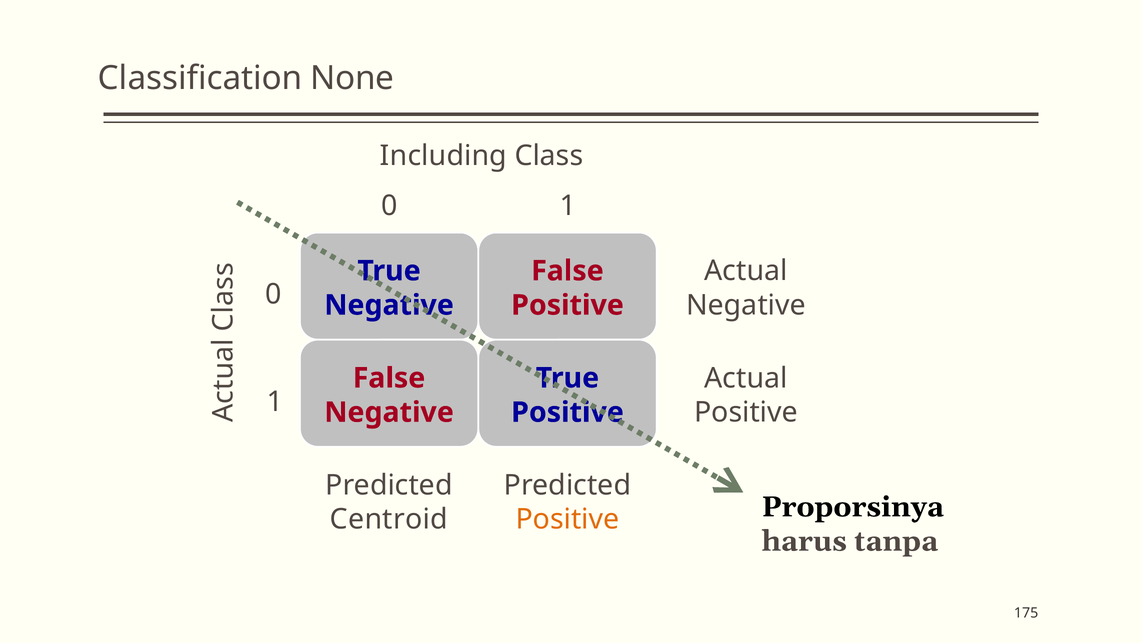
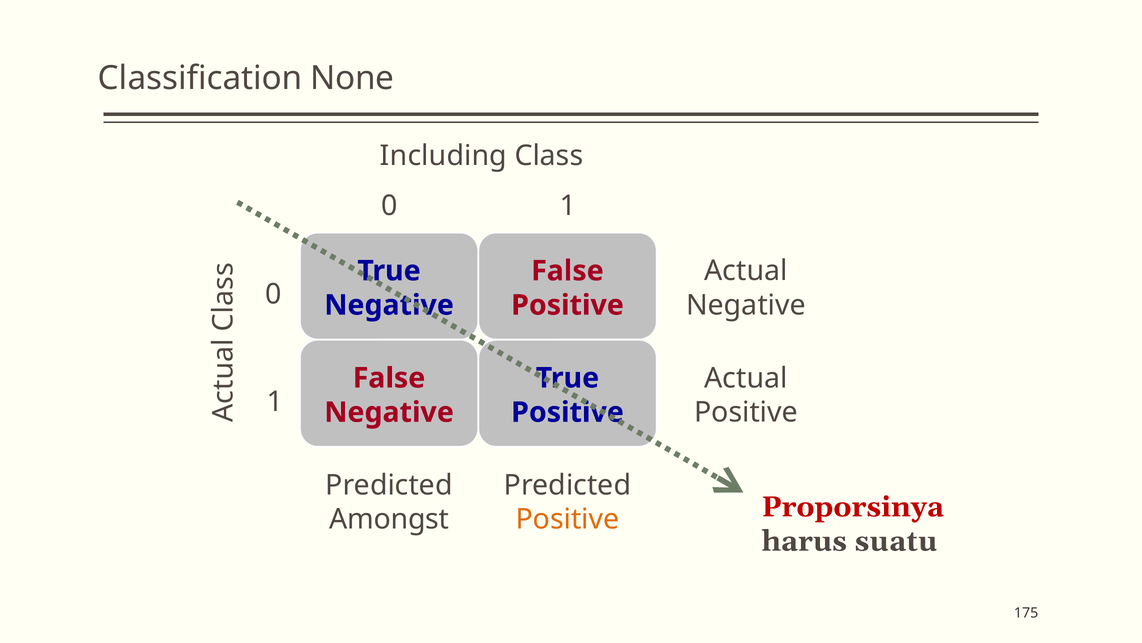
Proporsinya colour: black -> red (853, 506)
Centroid: Centroid -> Amongst (389, 519)
tanpa: tanpa -> suatu (896, 541)
